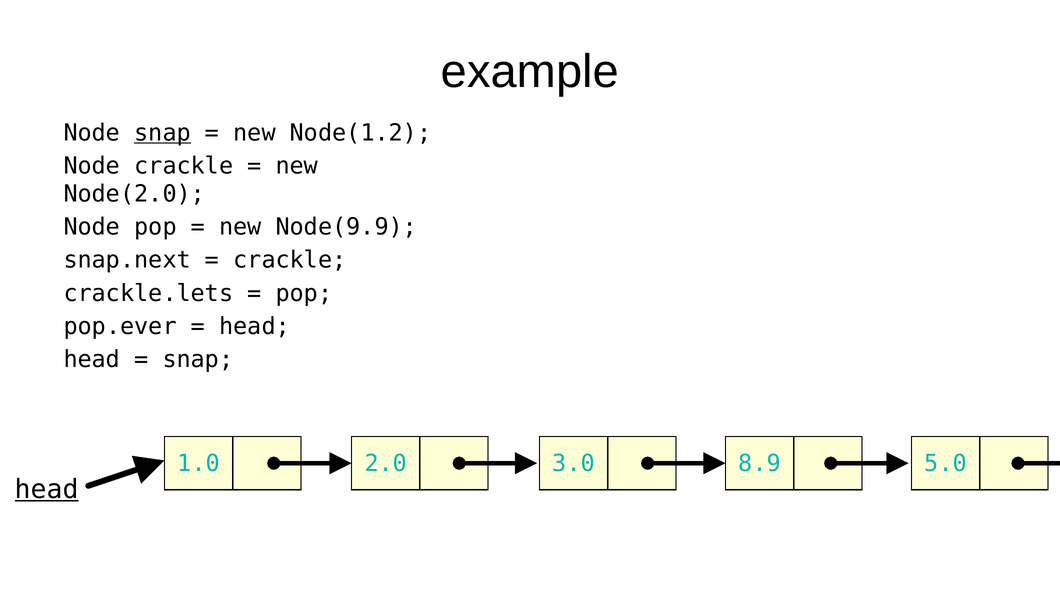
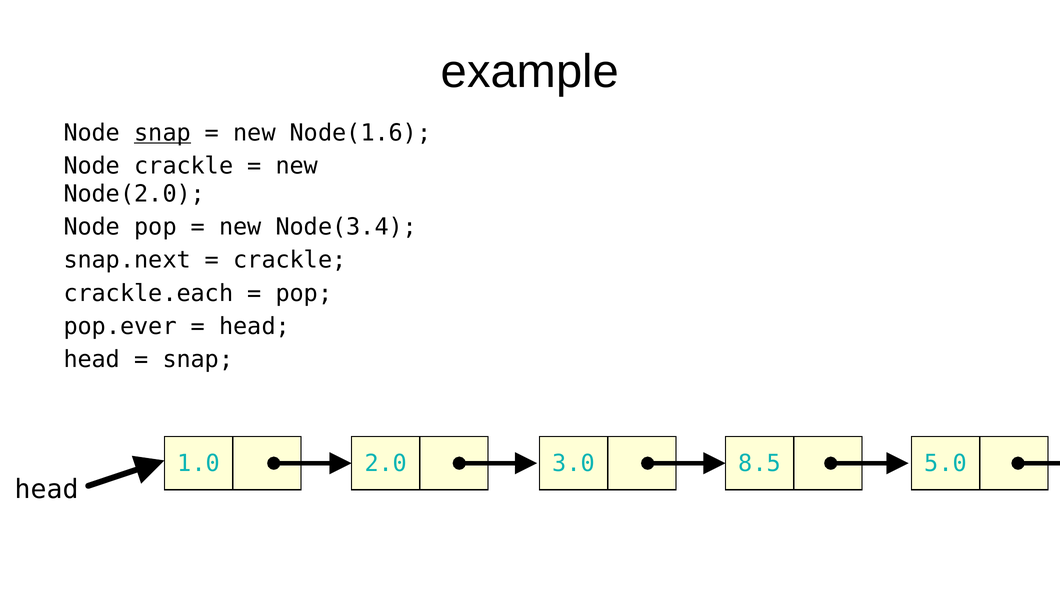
Node(1.2: Node(1.2 -> Node(1.6 (361, 133)
Node(9.9: Node(9.9 -> Node(3.4 (346, 227)
crackle.lets: crackle.lets -> crackle.each (148, 293)
8.9: 8.9 -> 8.5 (760, 463)
head underline: present -> none (47, 489)
